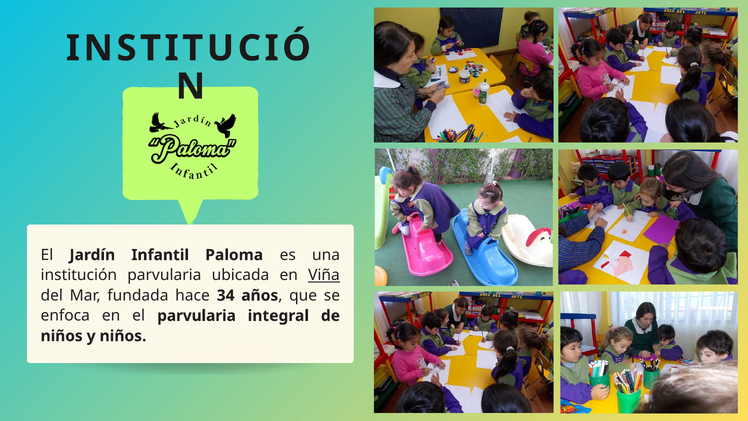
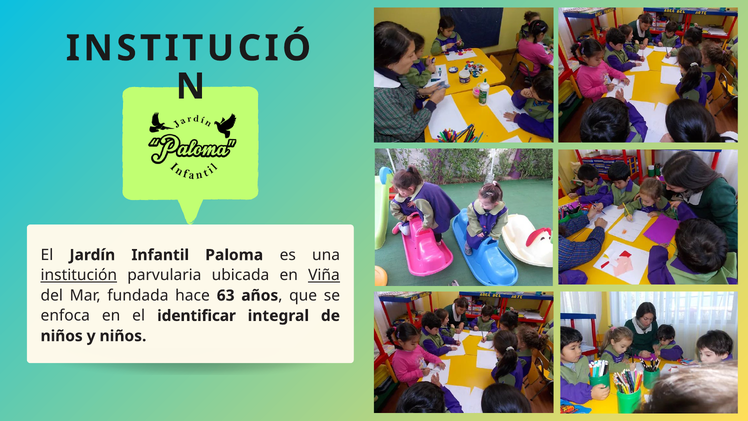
institución underline: none -> present (79, 275)
34: 34 -> 63 (226, 295)
el parvularia: parvularia -> identificar (197, 316)
